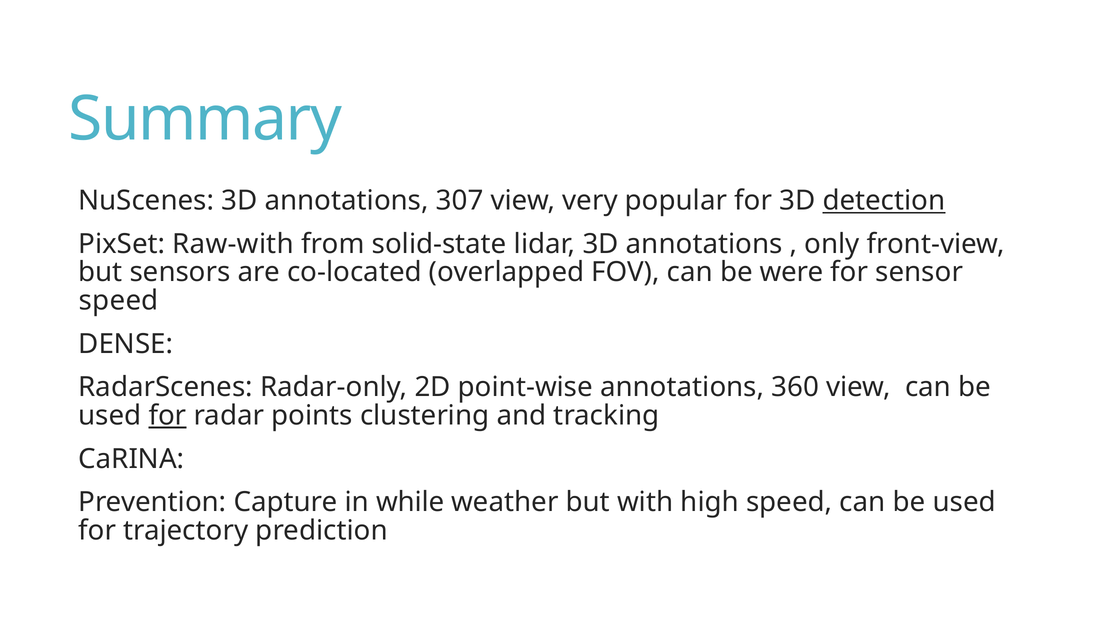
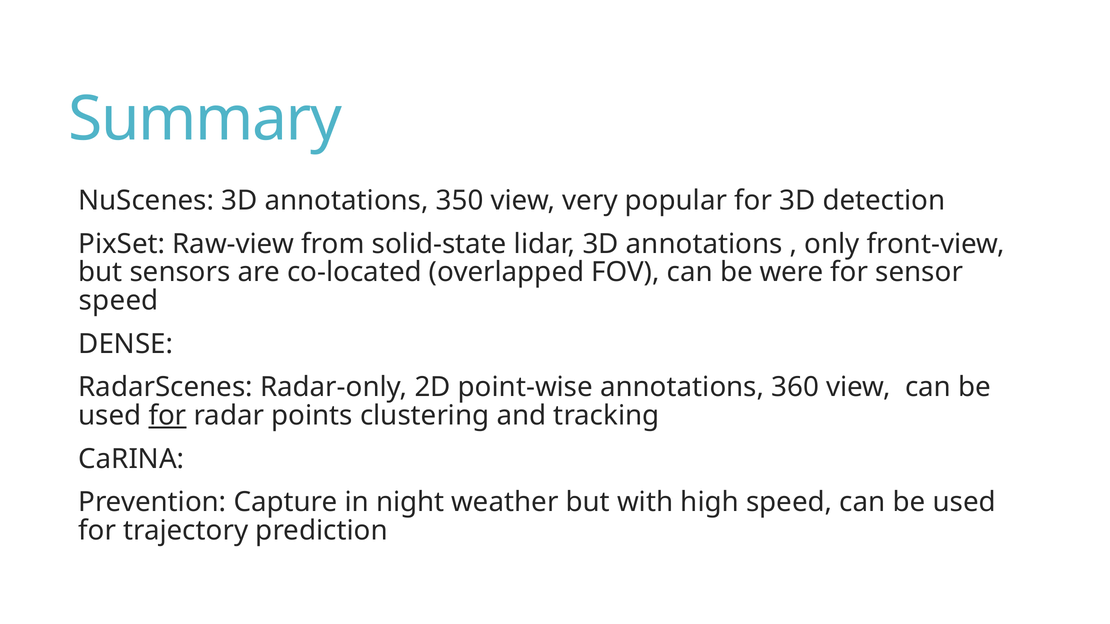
307: 307 -> 350 (460, 201)
detection underline: present -> none (884, 201)
Raw-with: Raw-with -> Raw-view (233, 244)
while: while -> night (410, 503)
